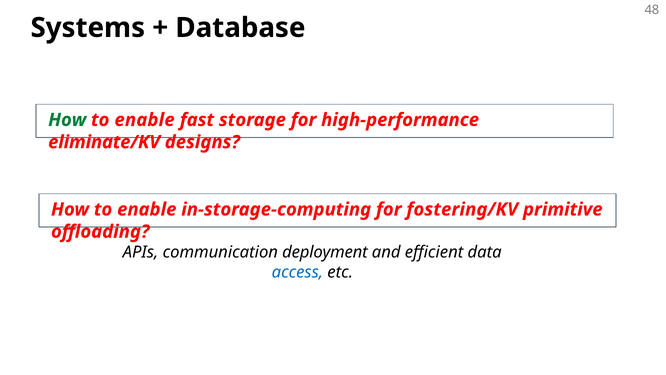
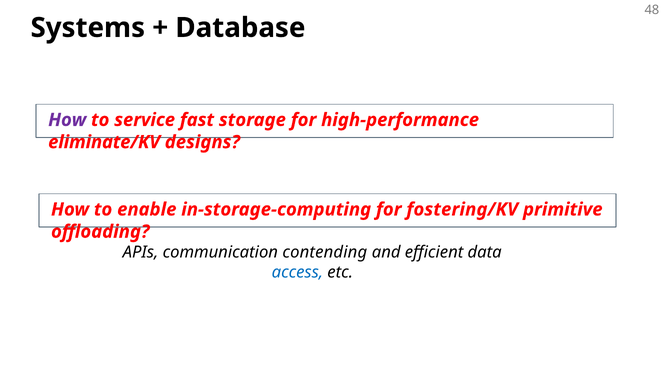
How colour: green -> purple (67, 120)
enable: enable -> service (145, 120)
deployment: deployment -> contending (325, 252)
